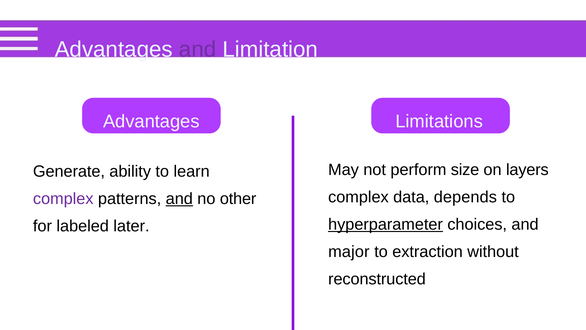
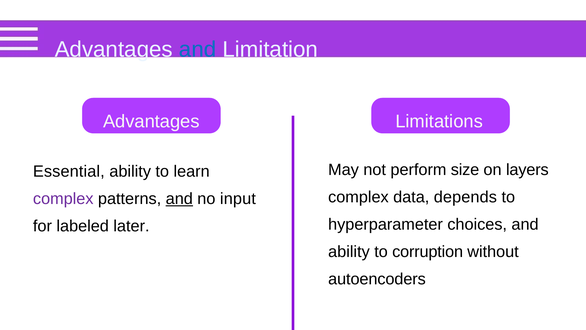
and colour: purple -> blue (198, 49)
Generate: Generate -> Essential (69, 171)
other: other -> input (238, 198)
hyperparameter underline: present -> none (386, 224)
major: major -> ability (349, 252)
extraction: extraction -> corruption (428, 252)
reconstructed: reconstructed -> autoencoders (377, 279)
